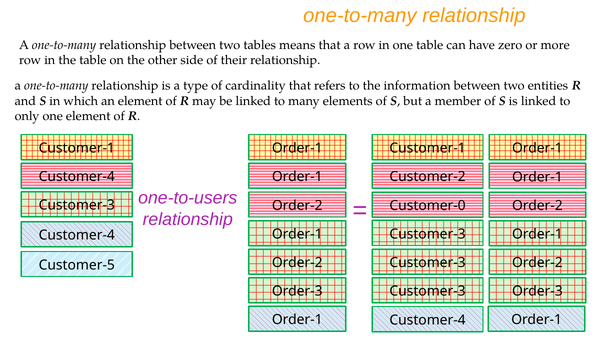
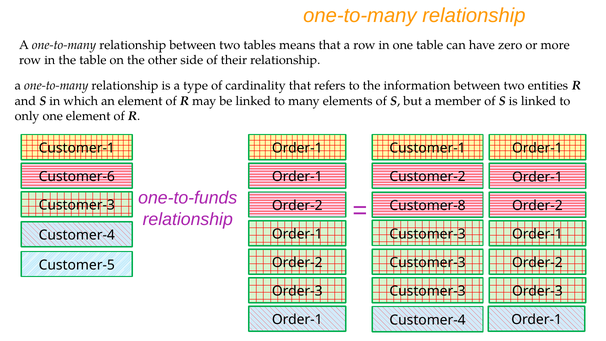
Customer-4: Customer-4 -> Customer-6 (77, 177)
one-to-users: one-to-users -> one-to-funds (188, 198)
Customer-0: Customer-0 -> Customer-8 (428, 206)
